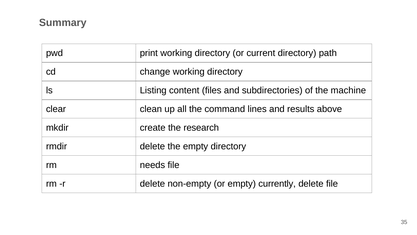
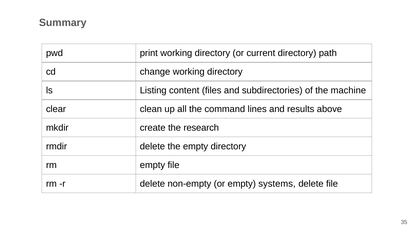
rm needs: needs -> empty (152, 165)
currently: currently -> systems (277, 183)
